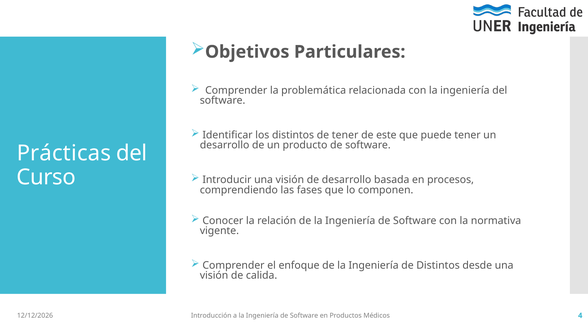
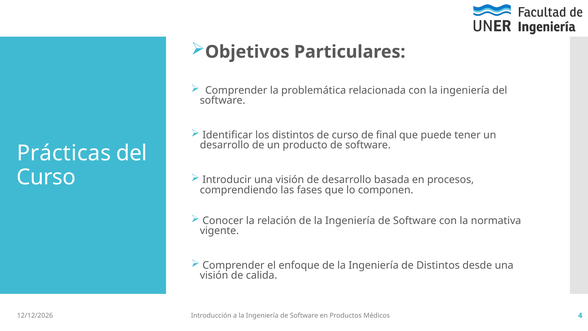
de tener: tener -> curso (345, 135)
este: este -> final (386, 135)
